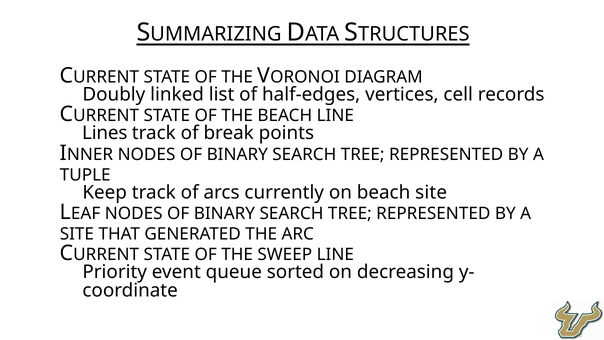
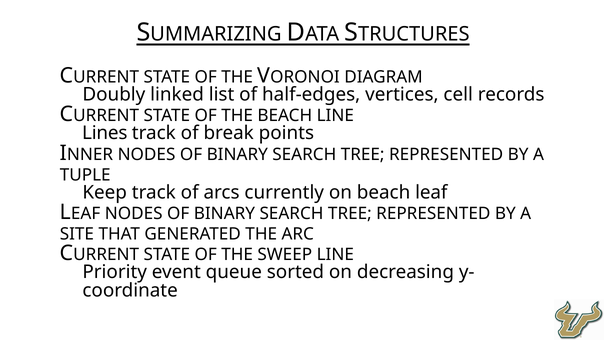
beach site: site -> leaf (431, 192)
